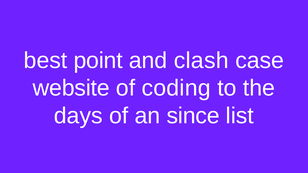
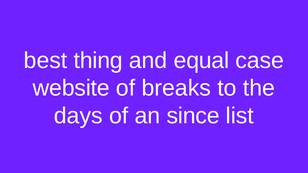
point: point -> thing (98, 61)
clash: clash -> equal (201, 61)
coding: coding -> breaks (176, 88)
